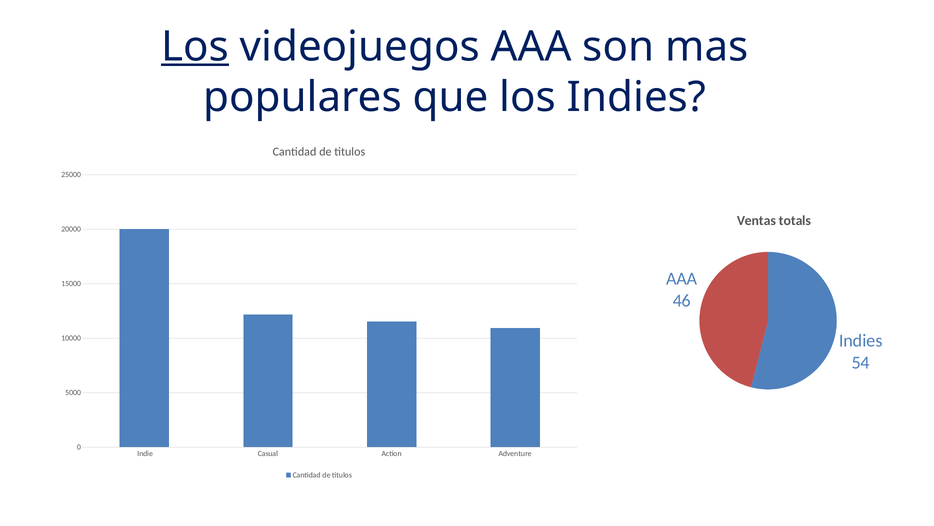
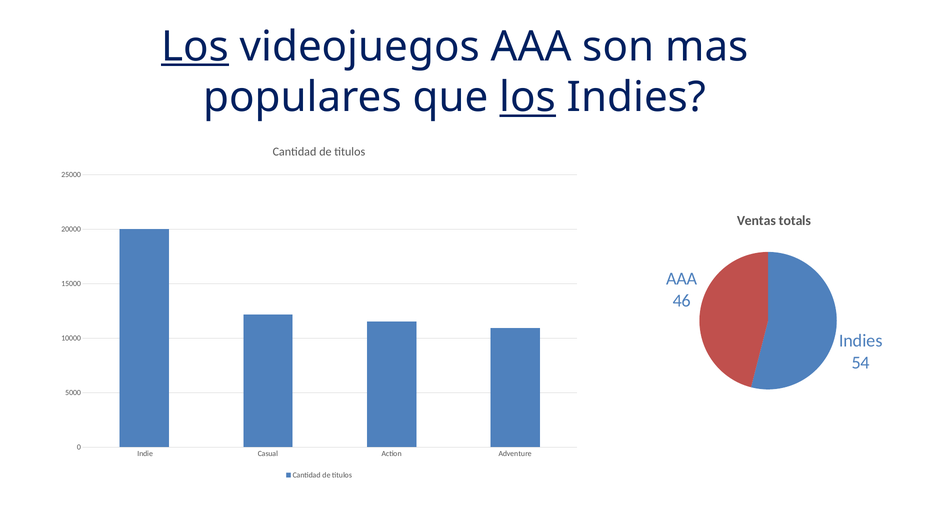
los underline: none -> present (528, 97)
